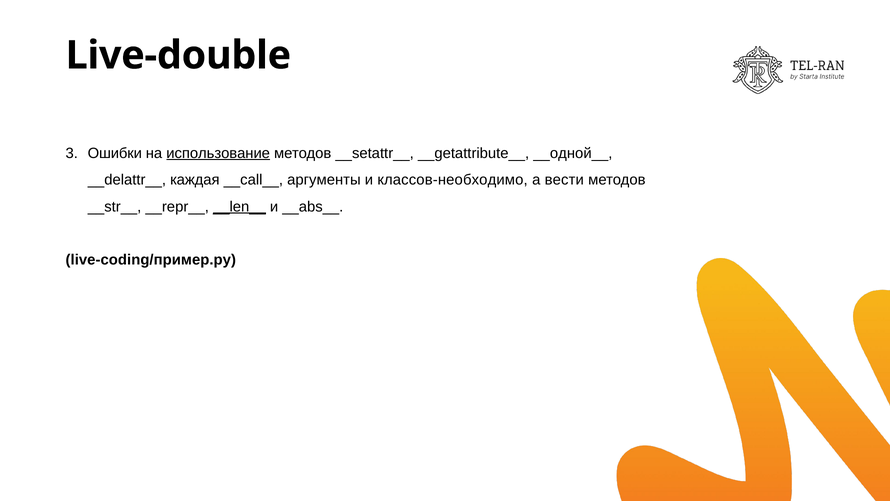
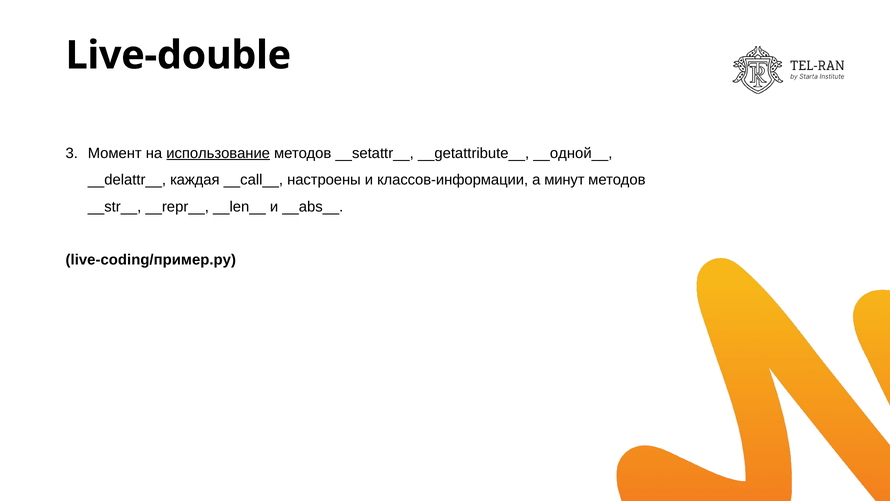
Ошибки: Ошибки -> Момент (115, 153)
аргументы: аргументы -> настроены (324, 180)
классов-необходимо: классов-необходимо -> классов-информации (453, 180)
вести: вести -> минут (564, 180)
__len__ underline: present -> none (239, 206)
